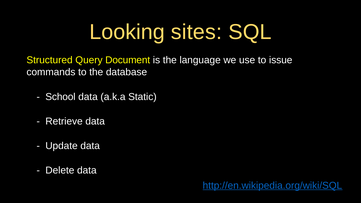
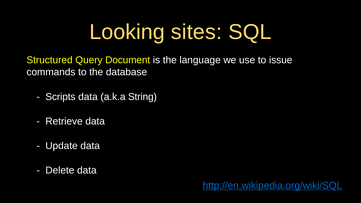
School: School -> Scripts (60, 97)
Static: Static -> String (142, 97)
